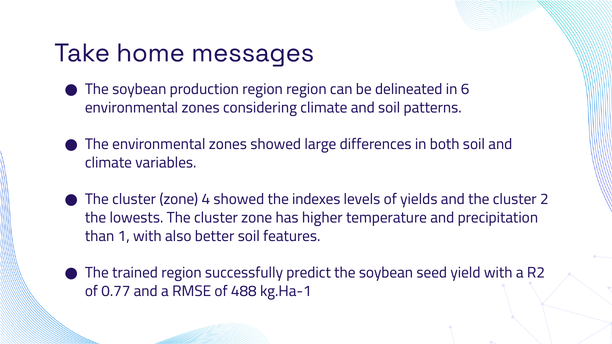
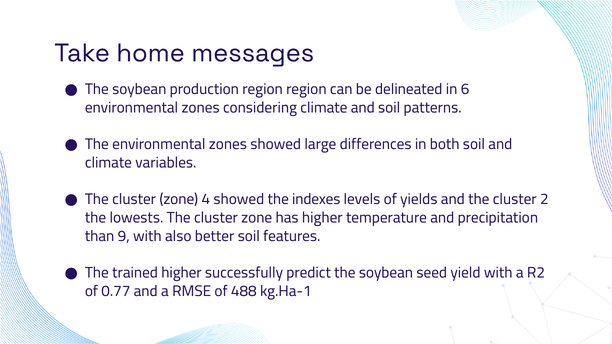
1: 1 -> 9 (124, 236)
trained region: region -> higher (181, 273)
